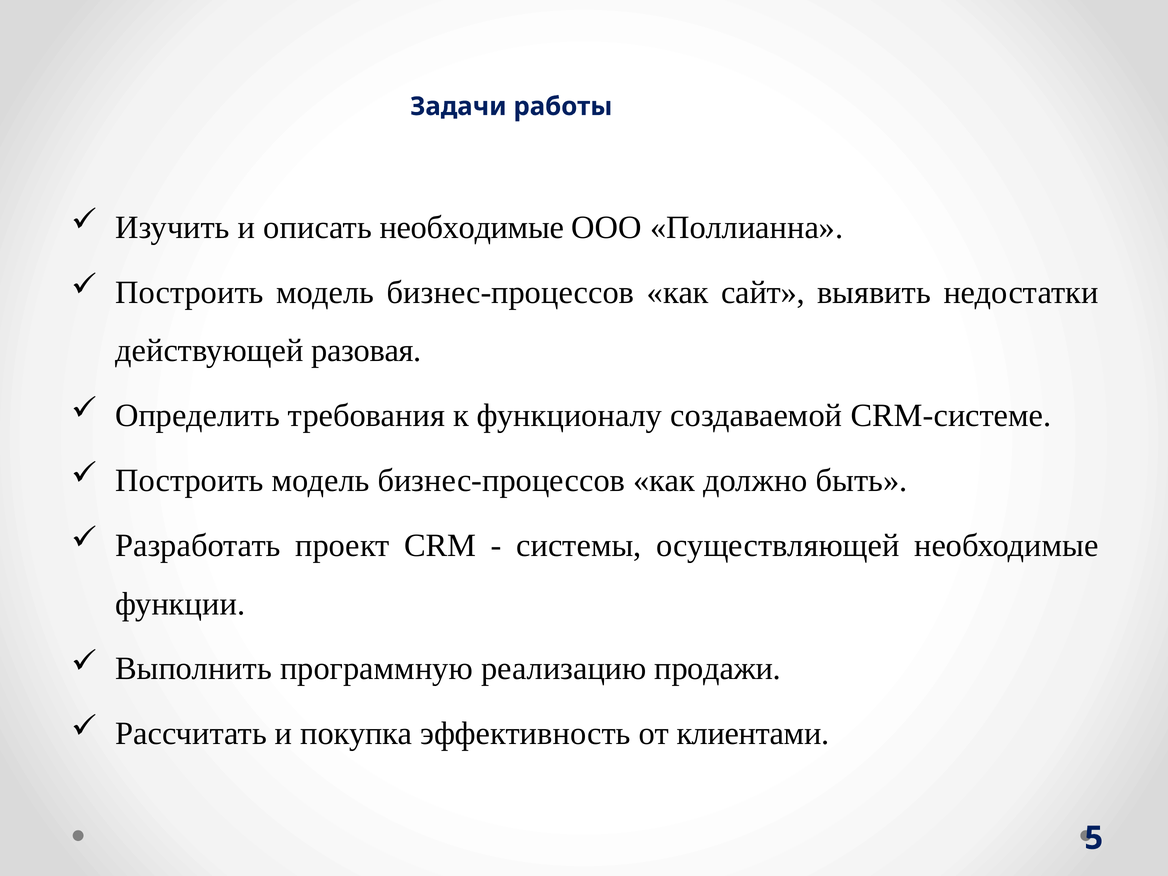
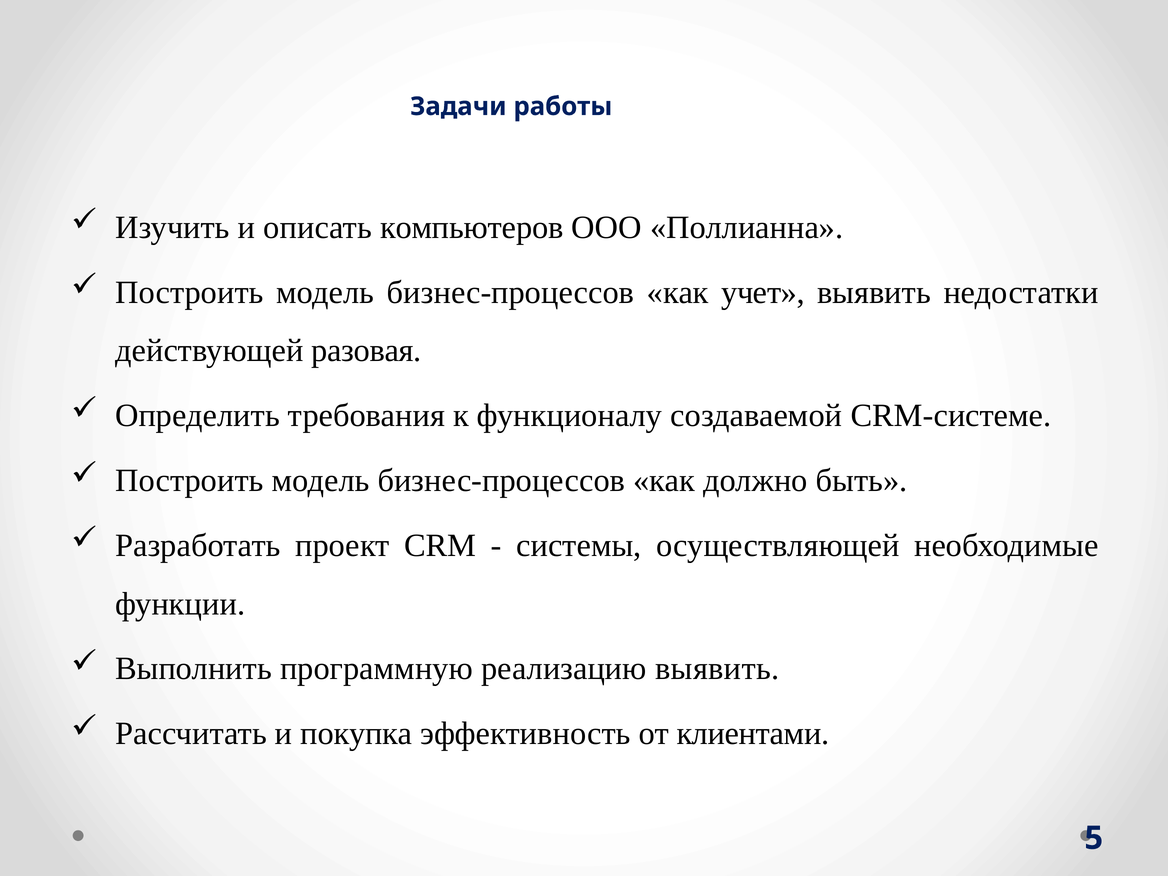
описать необходимые: необходимые -> компьютеров (472, 227)
сайт: сайт -> учет (763, 292)
реализацию продажи: продажи -> выявить (717, 669)
